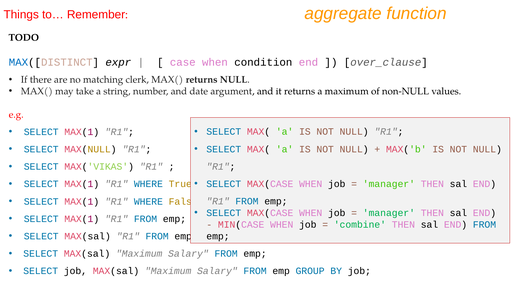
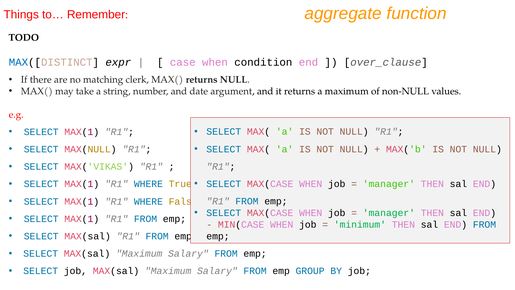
combine: combine -> minimum (360, 224)
